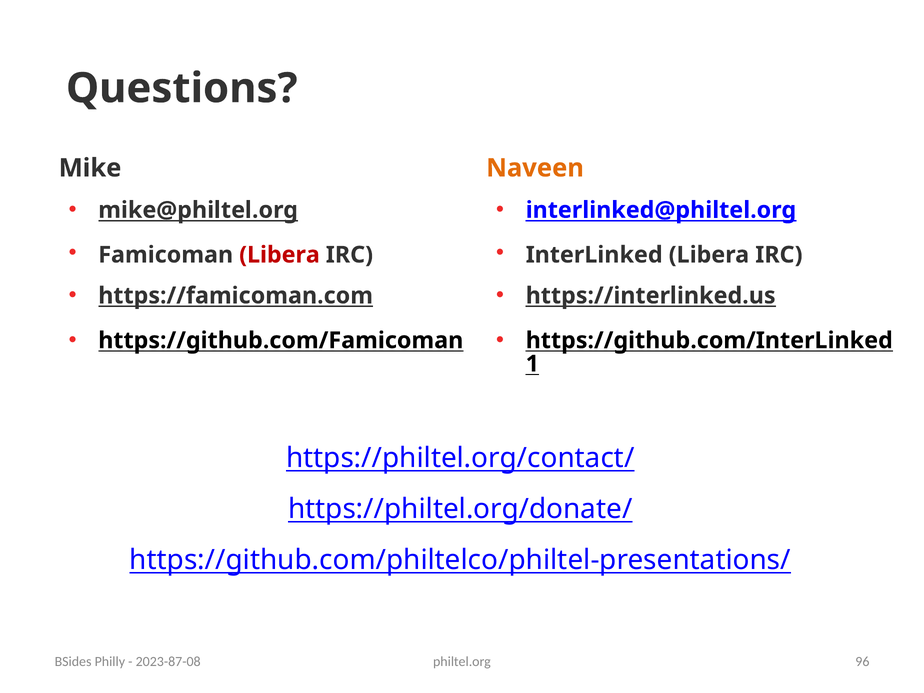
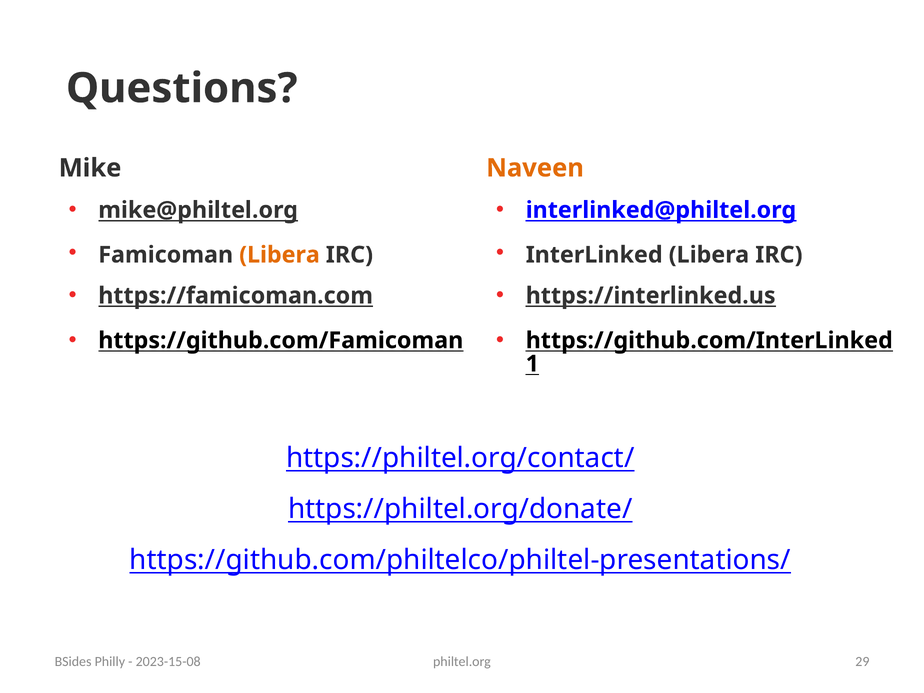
Libera colour: red -> orange (279, 255)
96: 96 -> 29 (862, 662)
2023-87-08: 2023-87-08 -> 2023-15-08 (168, 662)
